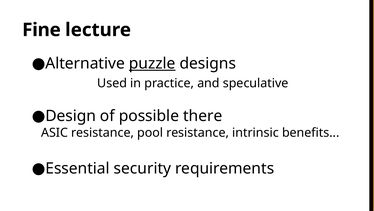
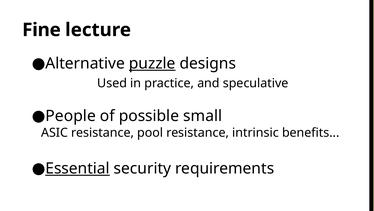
Design: Design -> People (71, 116)
there: there -> small (203, 116)
Essential underline: none -> present (78, 168)
